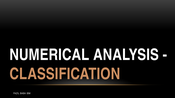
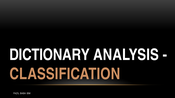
NUMERICAL: NUMERICAL -> DICTIONARY (50, 55)
